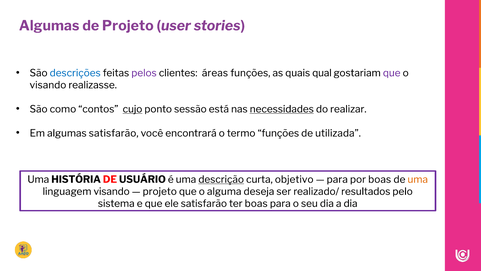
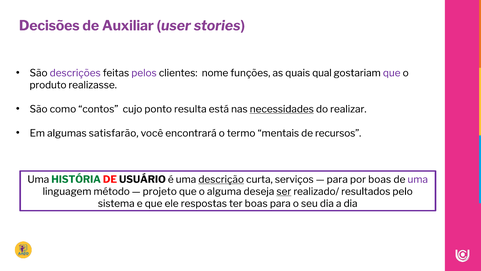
Algumas: Algumas -> Decisões (49, 26)
de Projeto: Projeto -> Auxiliar (128, 26)
descrições colour: blue -> purple (75, 73)
áreas: áreas -> nome (215, 73)
visando: visando -> produto (48, 85)
cujo underline: present -> none (132, 109)
sessão: sessão -> resulta (190, 109)
termo funções: funções -> mentais (278, 133)
utilizada: utilizada -> recursos (338, 133)
HISTÓRIA colour: black -> green (76, 179)
objetivo: objetivo -> serviços (294, 179)
uma colour: orange -> purple (418, 179)
linguagem visando: visando -> método (112, 191)
ser underline: none -> present (284, 191)
ele satisfarão: satisfarão -> respostas (204, 203)
